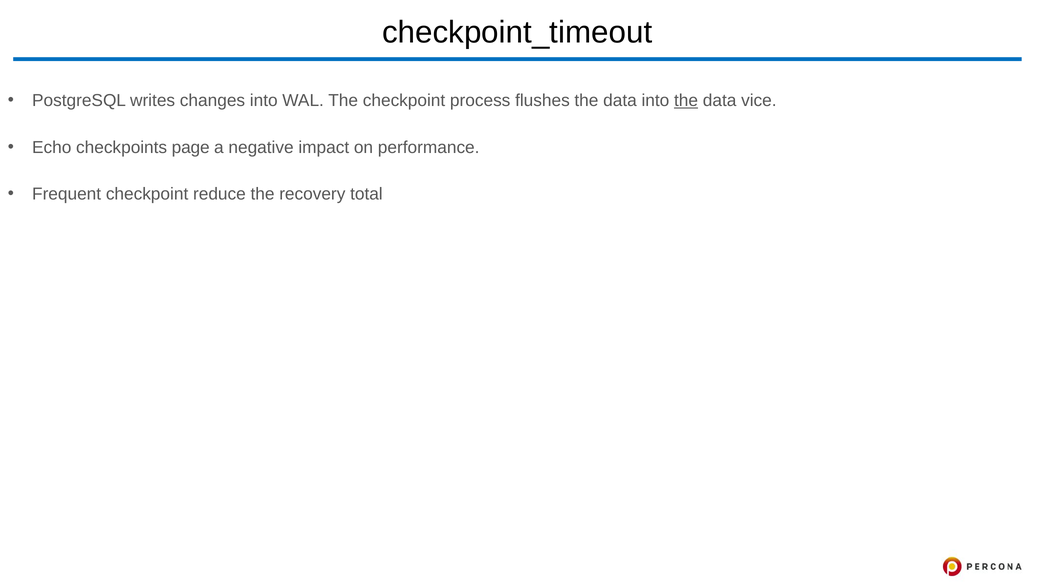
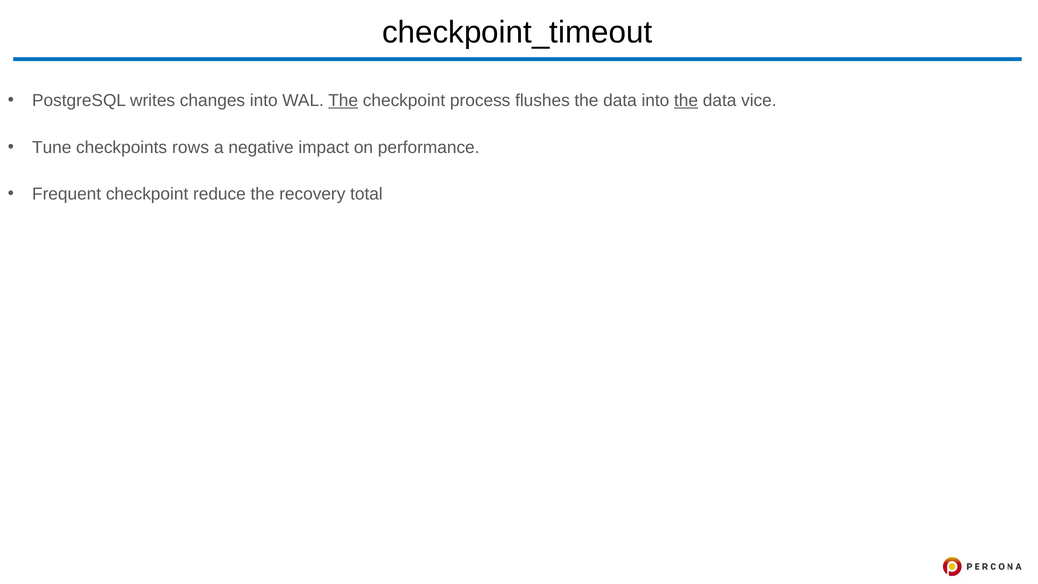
The underline: none -> present (343, 100)
Echo: Echo -> Tune (52, 147)
page: page -> rows (191, 147)
